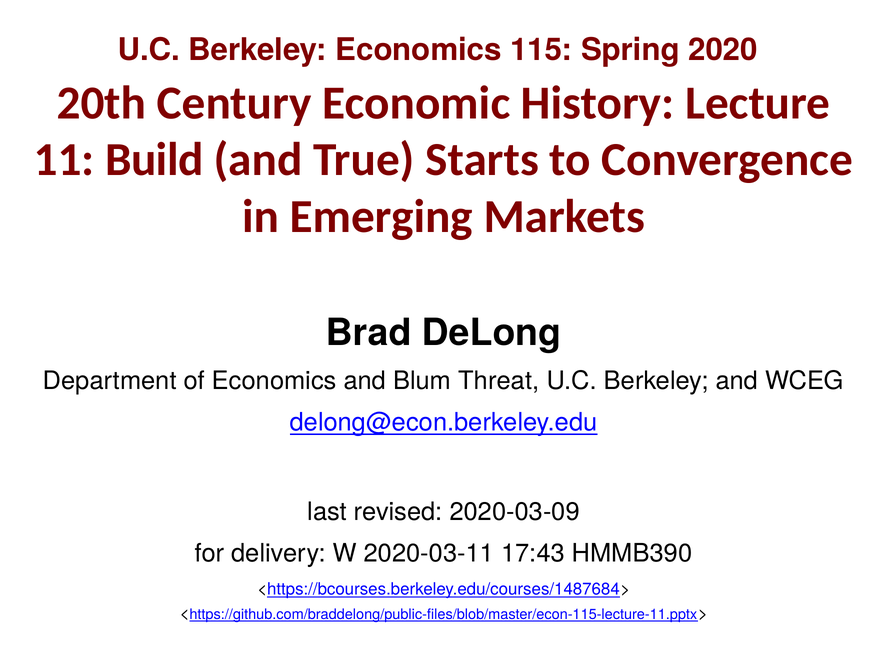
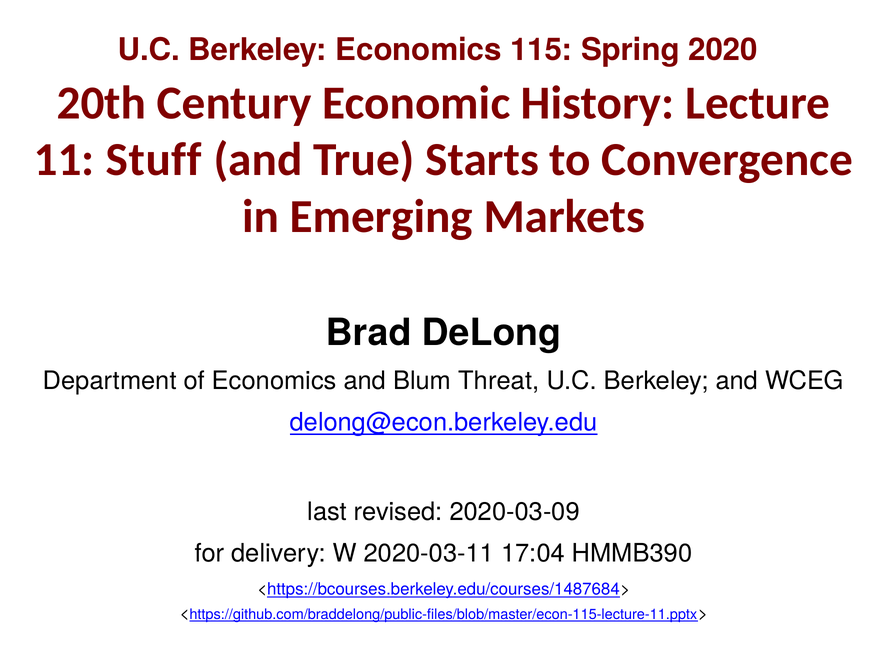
Build: Build -> Stuff (154, 160)
17:43: 17:43 -> 17:04 (533, 553)
